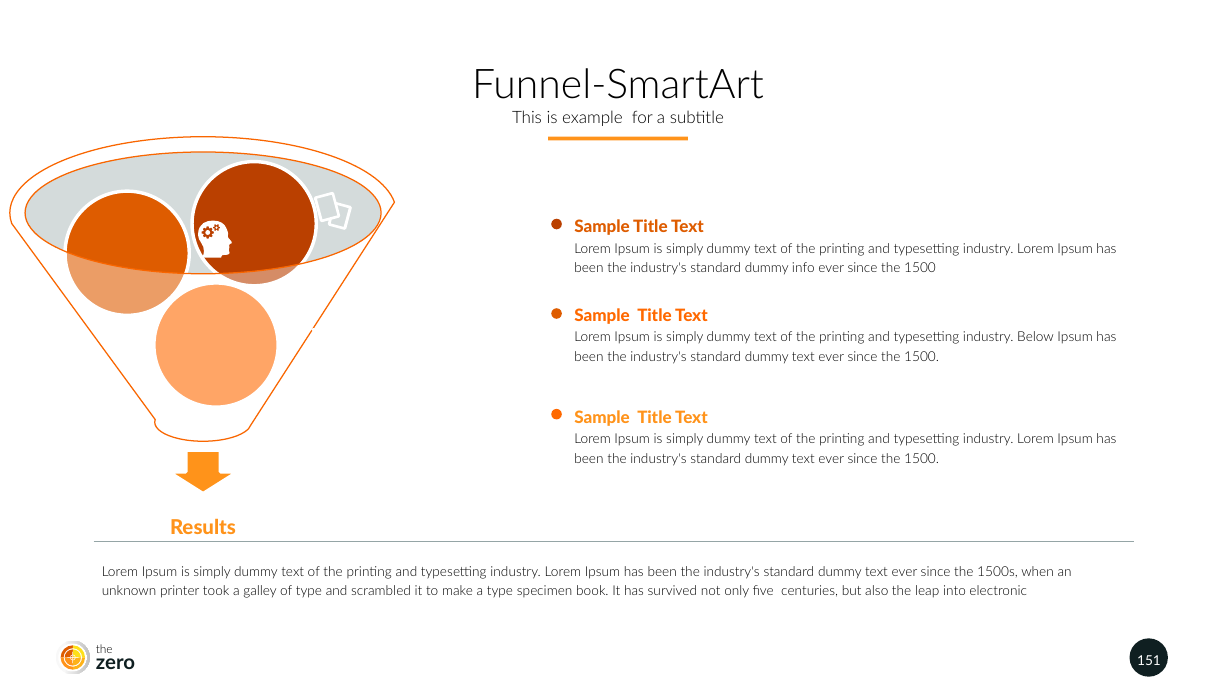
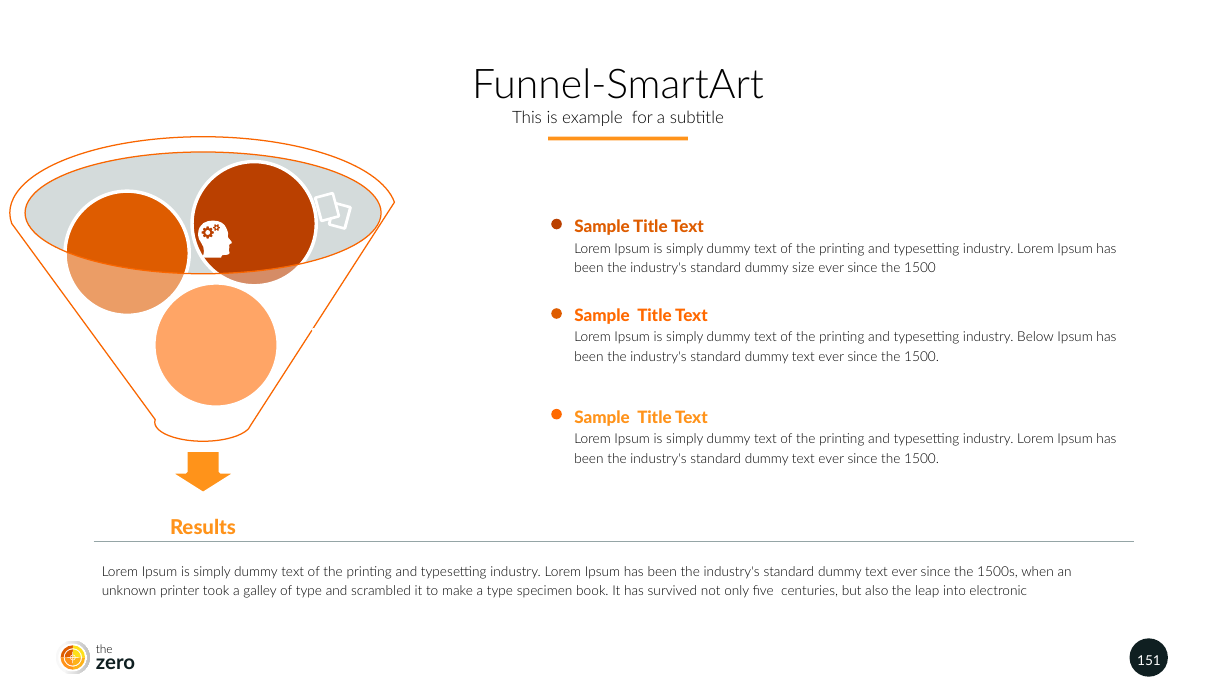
info: info -> size (803, 268)
